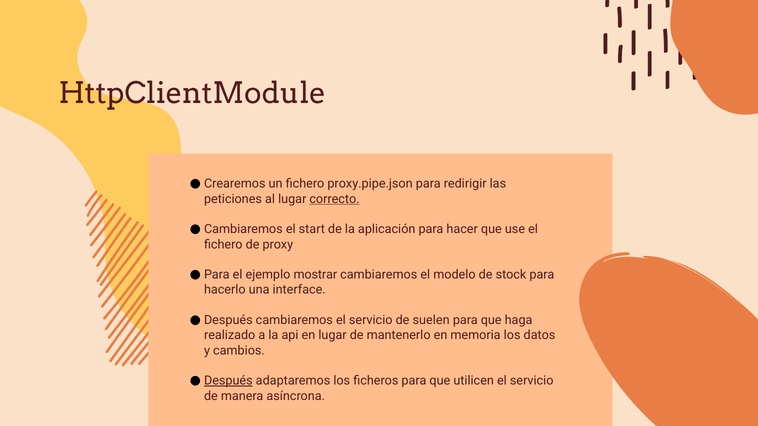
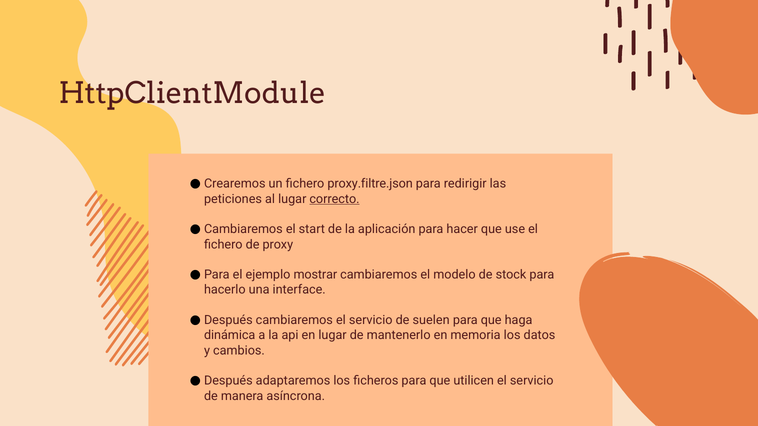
proxy.pipe.json: proxy.pipe.json -> proxy.filtre.json (370, 184)
realizado: realizado -> dinámica (230, 336)
Después underline: present -> none (228, 381)
